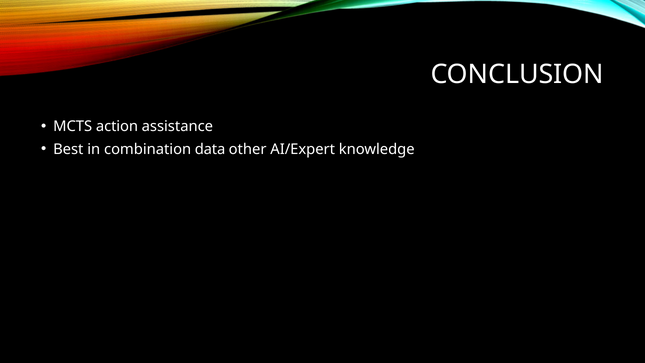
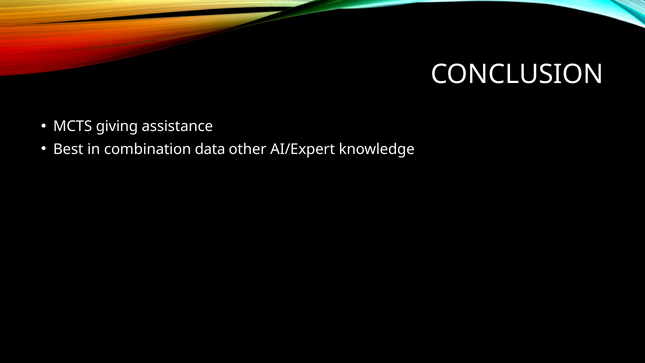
action: action -> giving (117, 126)
